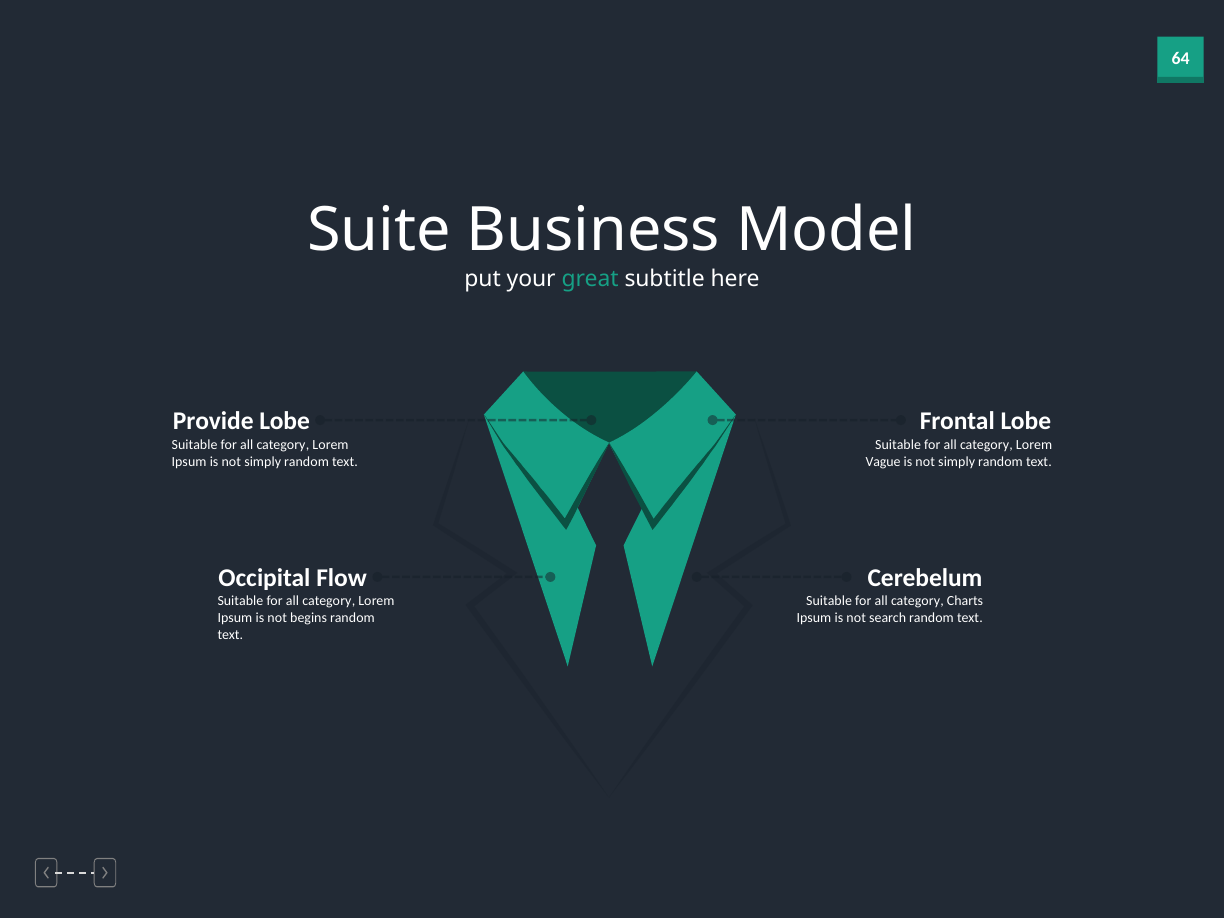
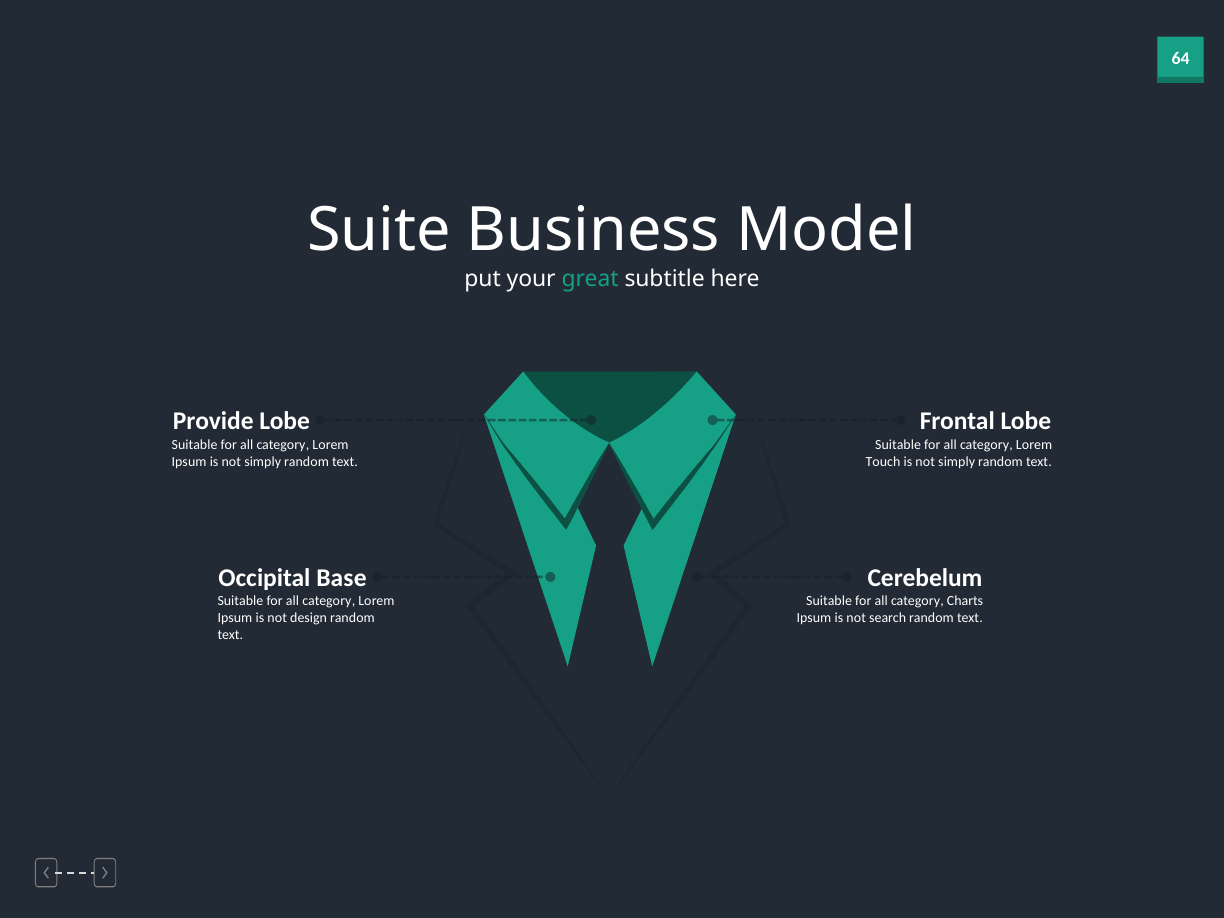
Vague: Vague -> Touch (883, 461)
Flow: Flow -> Base (341, 578)
begins: begins -> design (309, 618)
